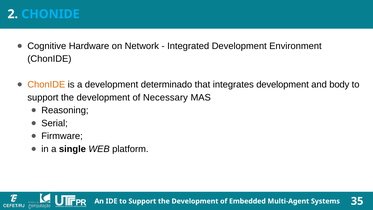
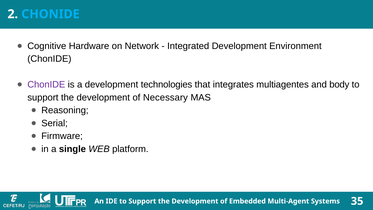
ChonIDE colour: orange -> purple (46, 85)
determinado: determinado -> technologies (167, 85)
integrates development: development -> multiagentes (283, 85)
